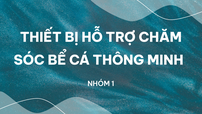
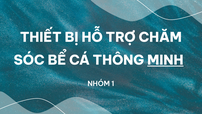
MINH underline: none -> present (165, 60)
